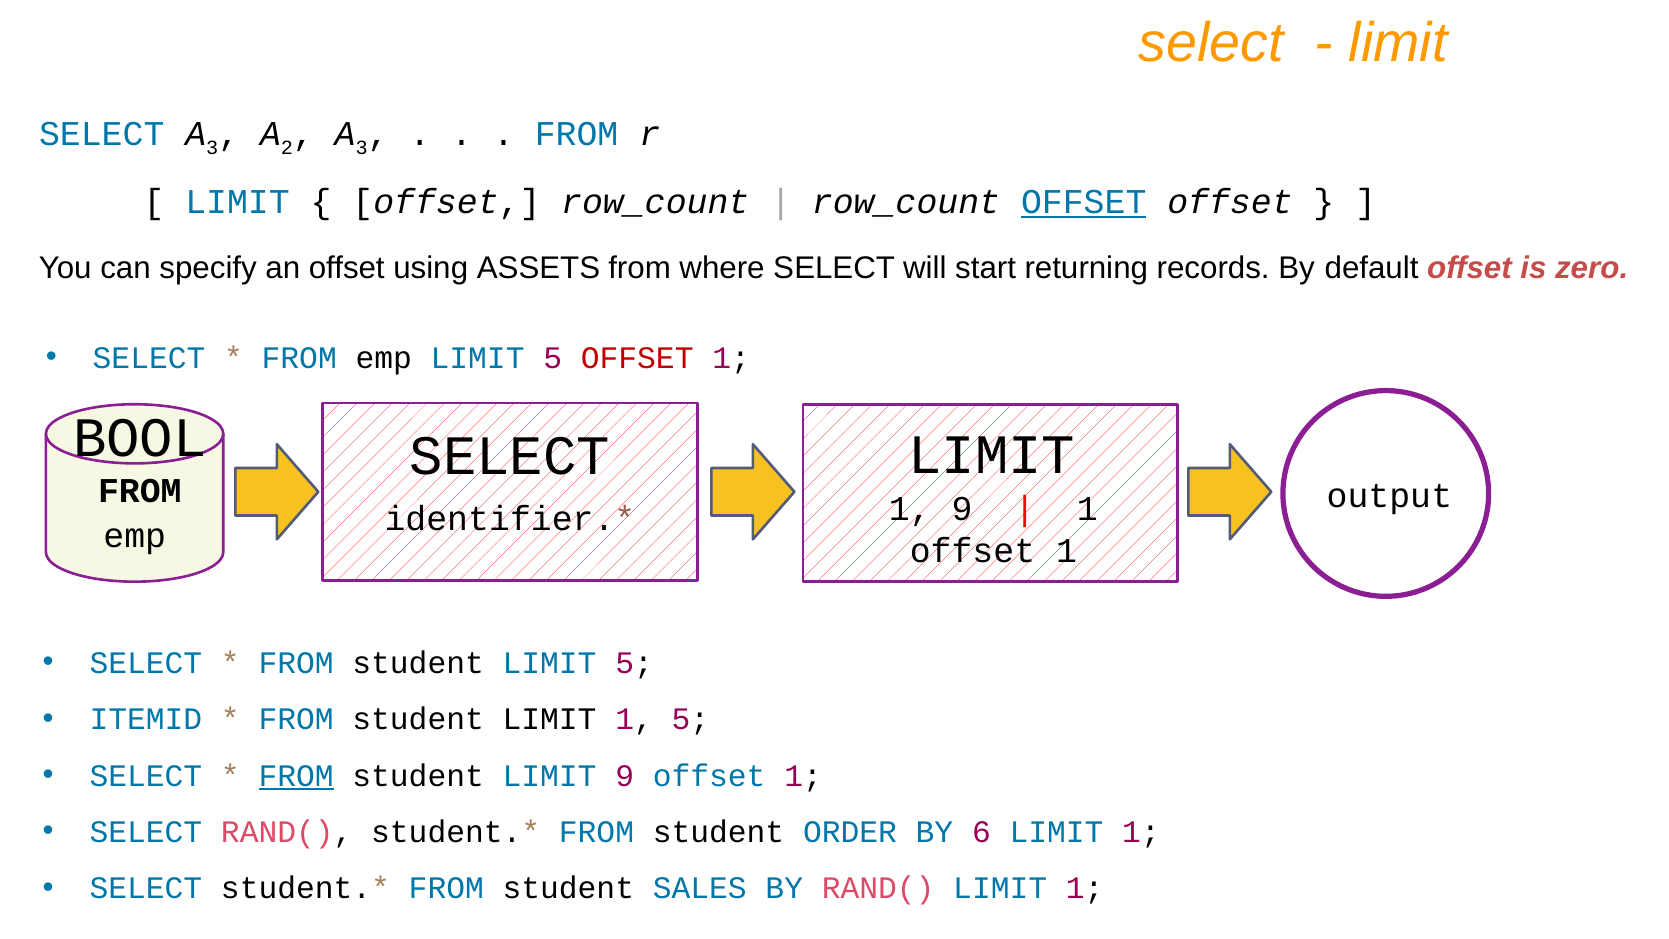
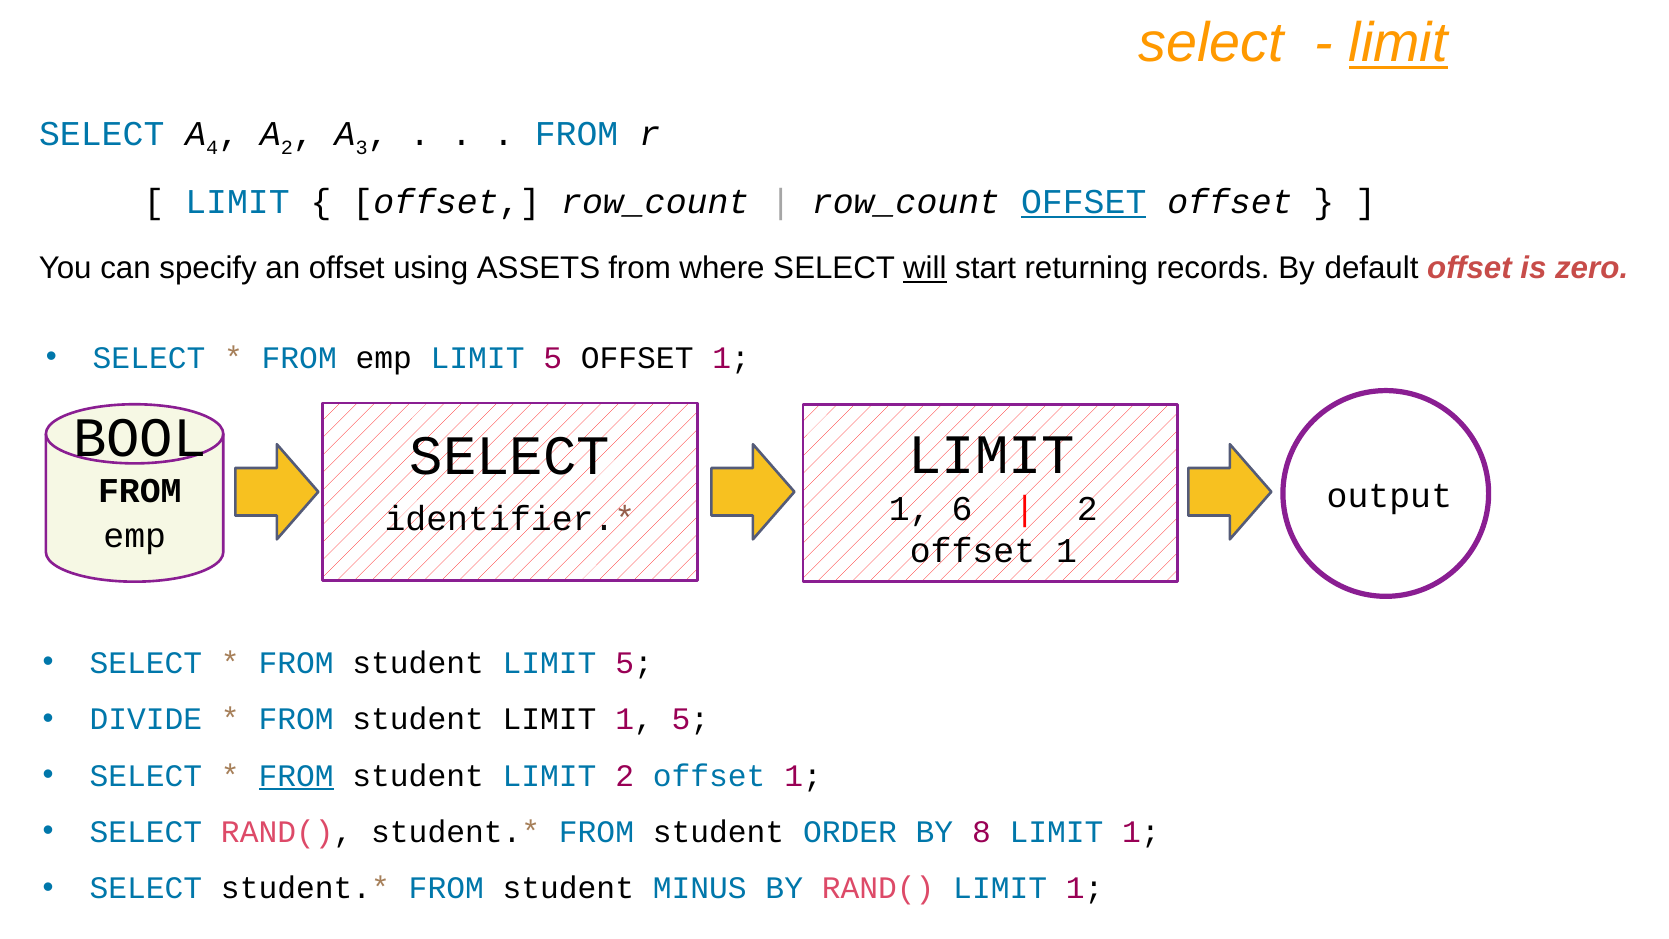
limit underline: none -> present (1398, 43)
3: 3 -> 4 (212, 147)
will underline: none -> present (925, 269)
OFFSET colour: red -> black (637, 358)
1 9: 9 -> 6 (962, 509)
1: 1 -> 2 (1087, 509)
ITEMID: ITEMID -> DIVIDE (146, 719)
LIMIT 9: 9 -> 2 (625, 776)
6: 6 -> 8 (981, 832)
SALES: SALES -> MINUS (700, 888)
